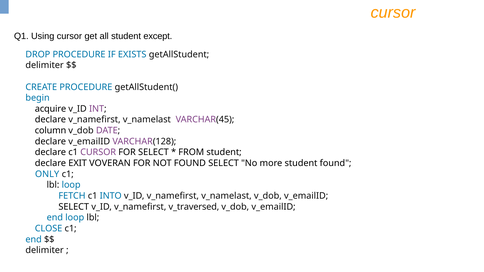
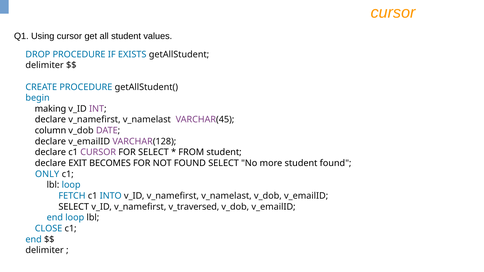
except: except -> values (158, 36)
acquire: acquire -> making (50, 109)
VOVERAN: VOVERAN -> BECOMES (110, 163)
